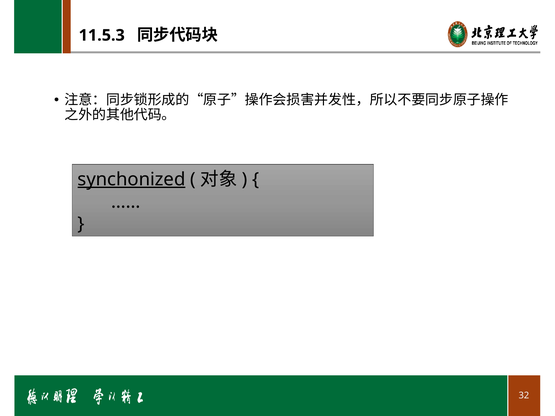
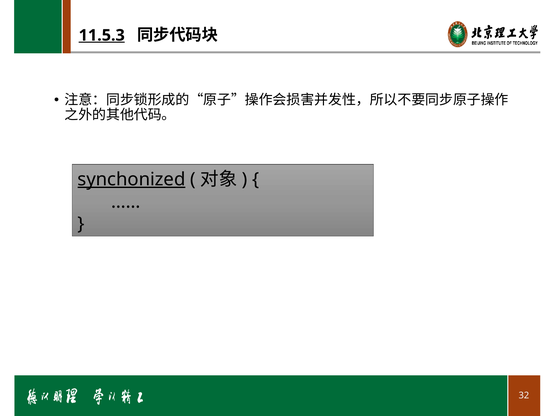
11.5.3 underline: none -> present (102, 35)
